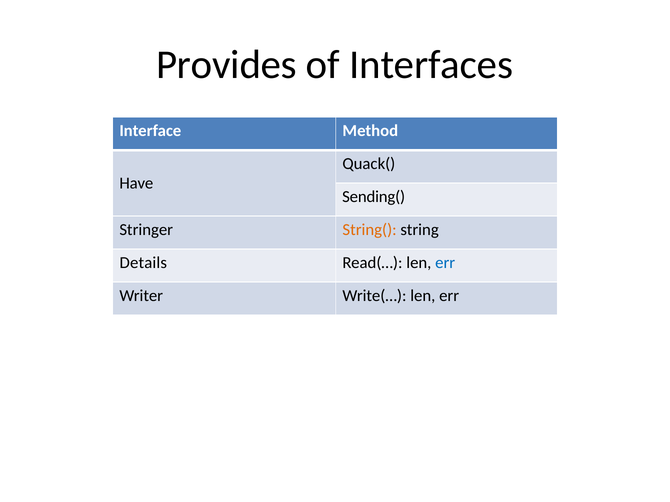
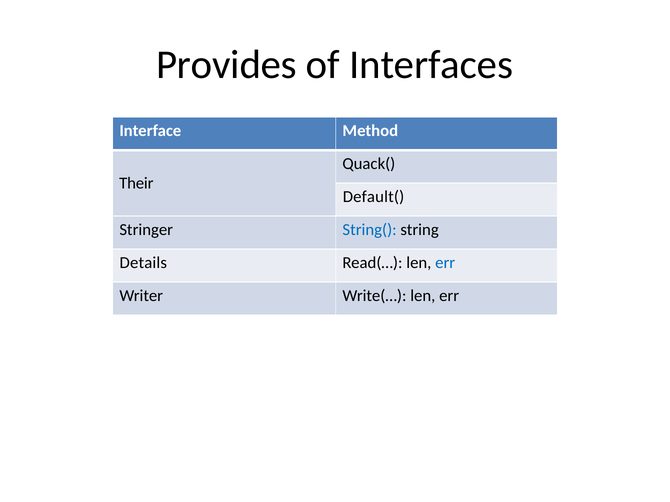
Have: Have -> Their (136, 183)
Sending(: Sending( -> Default( (373, 197)
String( colour: orange -> blue (370, 230)
